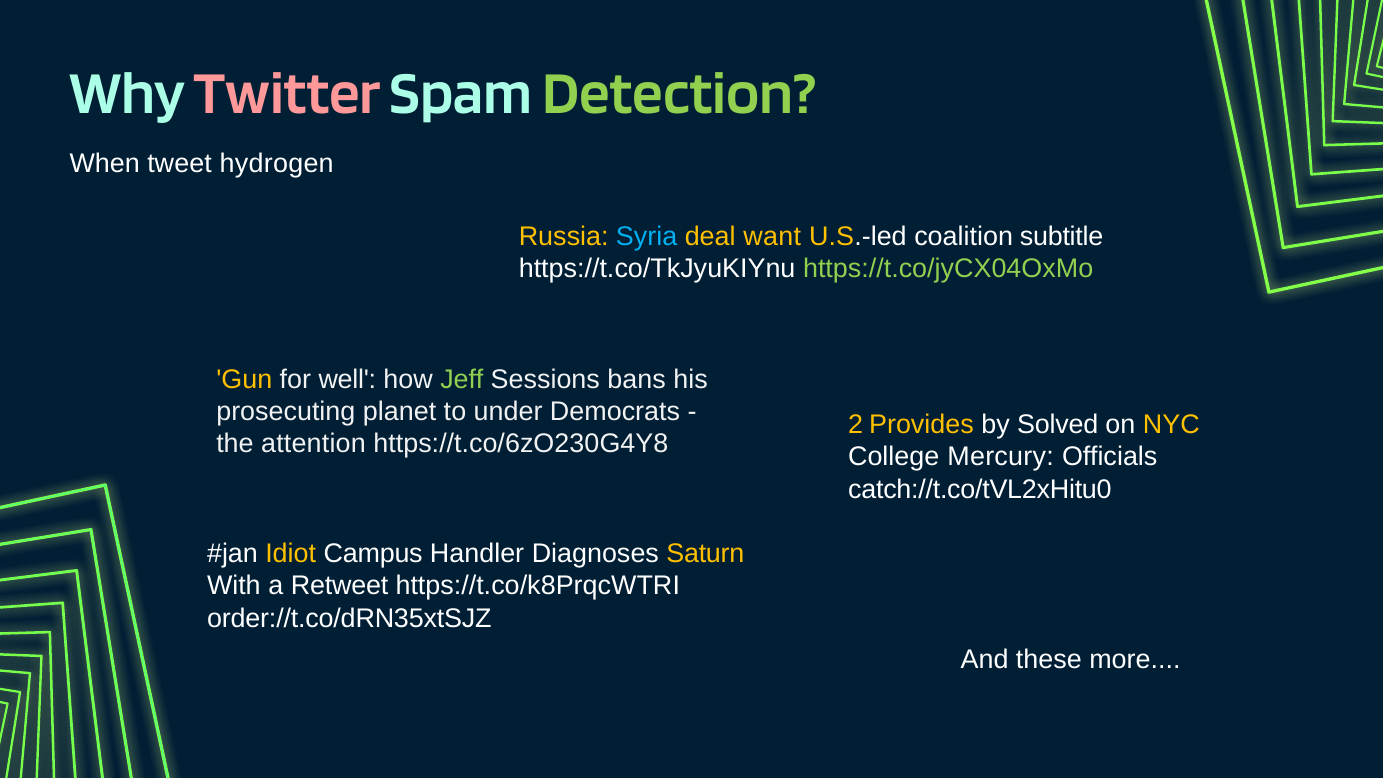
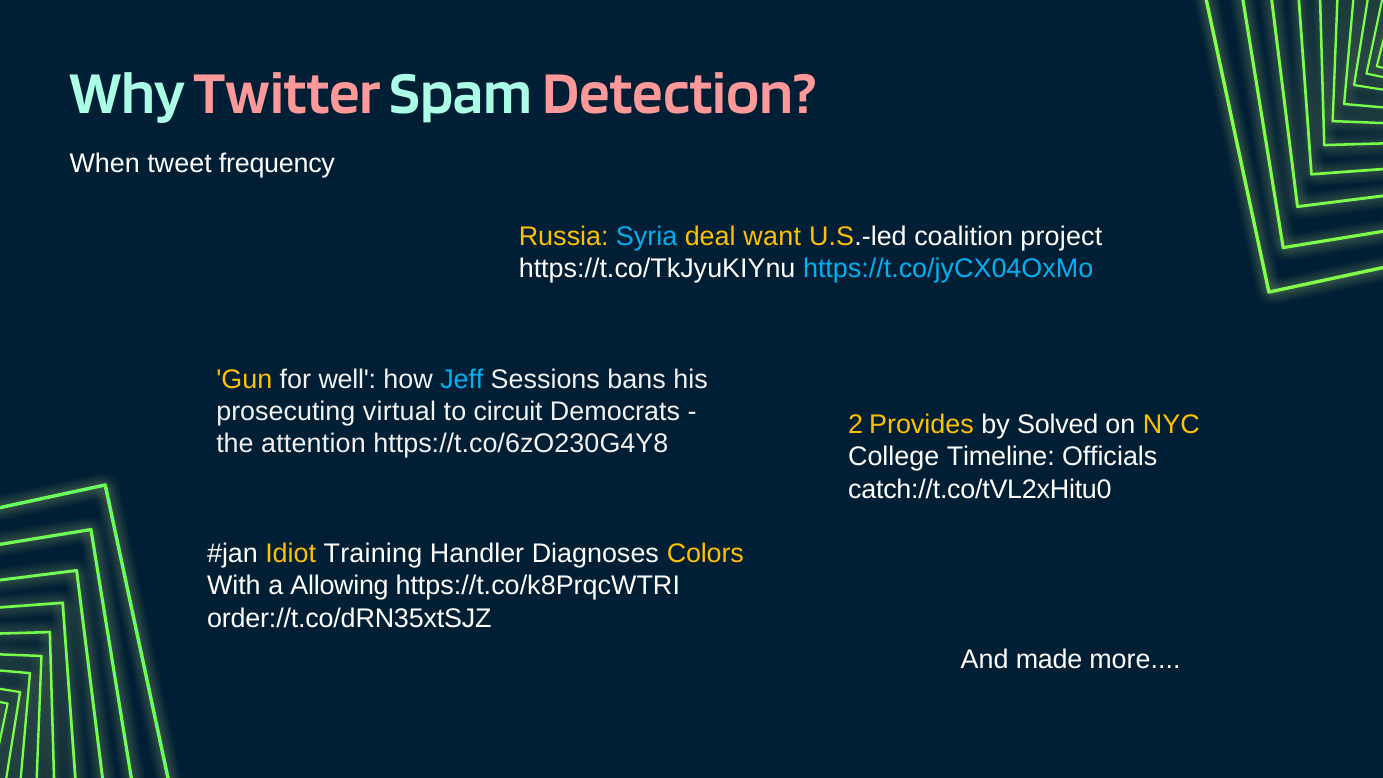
Detection colour: light green -> pink (679, 94)
hydrogen: hydrogen -> frequency (277, 163)
subtitle: subtitle -> project (1061, 237)
https://t.co/jyCX04OxMo colour: light green -> light blue (948, 269)
Jeff colour: light green -> light blue (462, 379)
planet: planet -> virtual (400, 412)
under: under -> circuit (508, 412)
Mercury: Mercury -> Timeline (1001, 457)
Campus: Campus -> Training (373, 554)
Saturn: Saturn -> Colors (705, 554)
Retweet: Retweet -> Allowing (340, 586)
these: these -> made (1049, 660)
